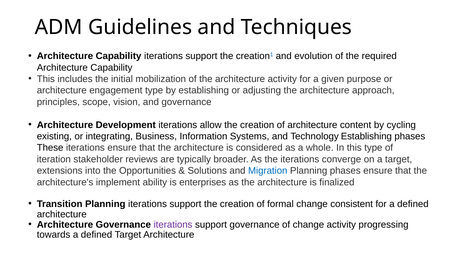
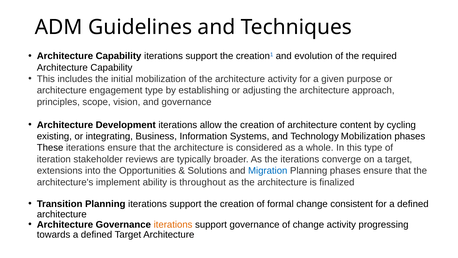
Technology Establishing: Establishing -> Mobilization (366, 136)
enterprises: enterprises -> throughout (203, 182)
iterations colour: purple -> orange (173, 224)
